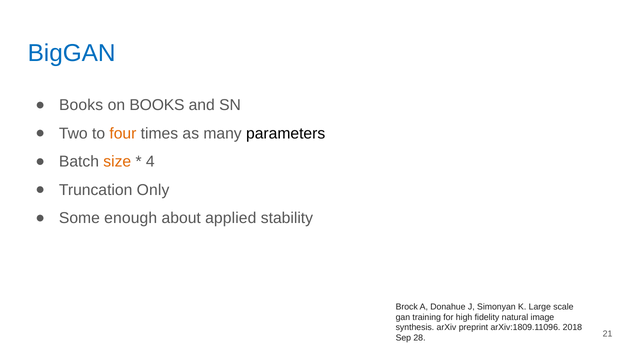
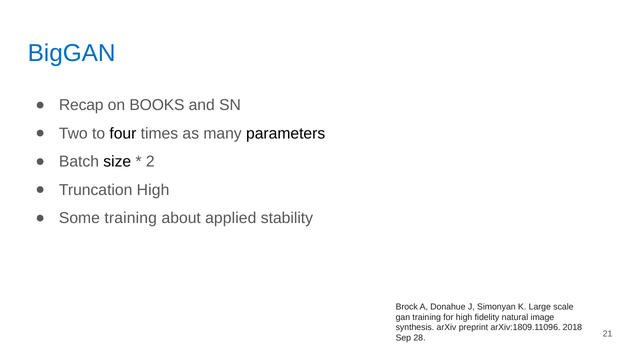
Books: Books -> Recap (81, 105)
four colour: orange -> black (123, 133)
size colour: orange -> black (117, 162)
4: 4 -> 2 (150, 162)
Truncation Only: Only -> High (153, 190)
Some enough: enough -> training (131, 218)
